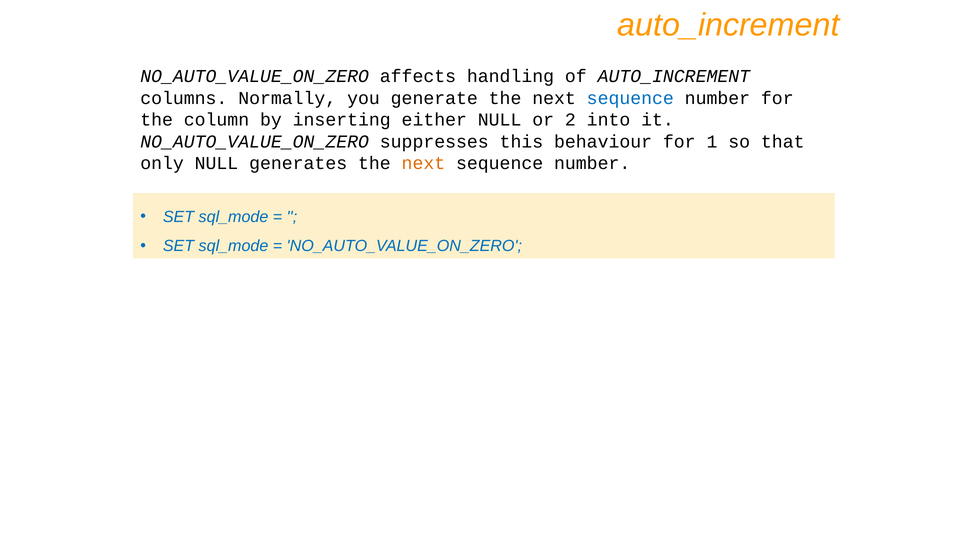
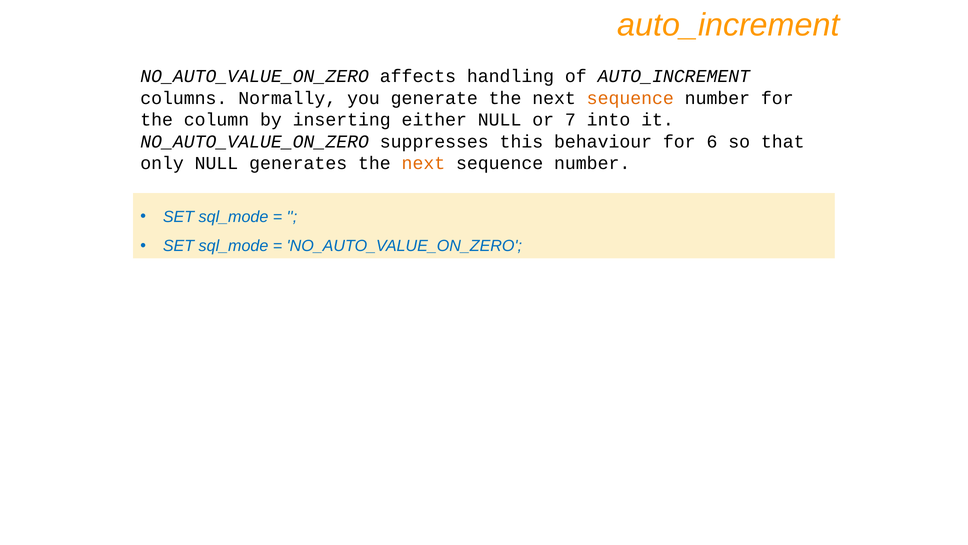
sequence colour: blue -> orange (630, 98)
2: 2 -> 7 (570, 120)
1: 1 -> 6 (712, 142)
